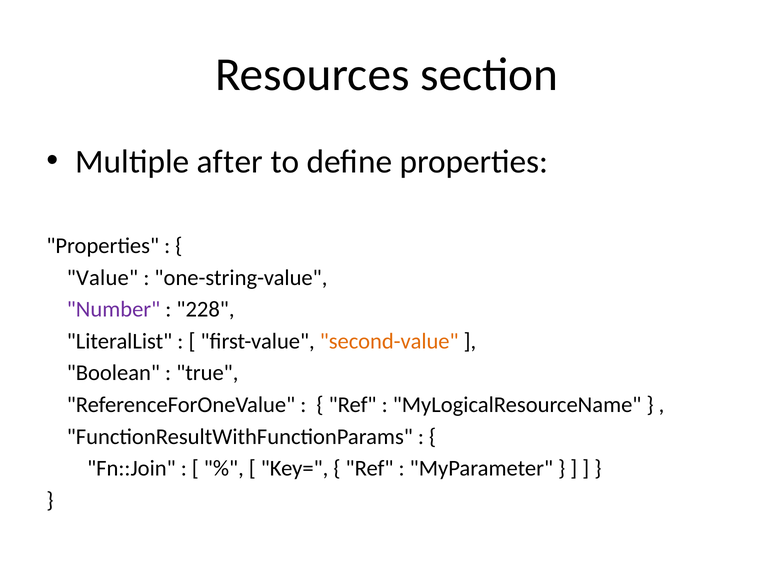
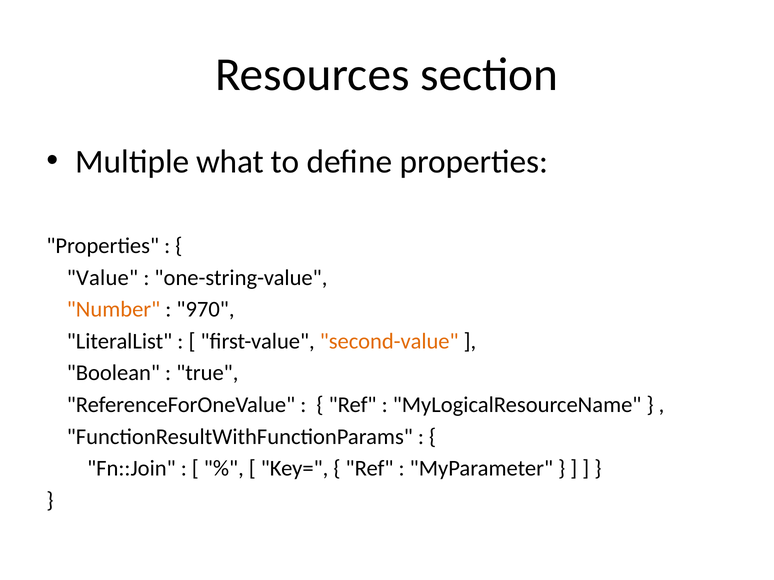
after: after -> what (230, 162)
Number colour: purple -> orange (114, 310)
228: 228 -> 970 (205, 310)
